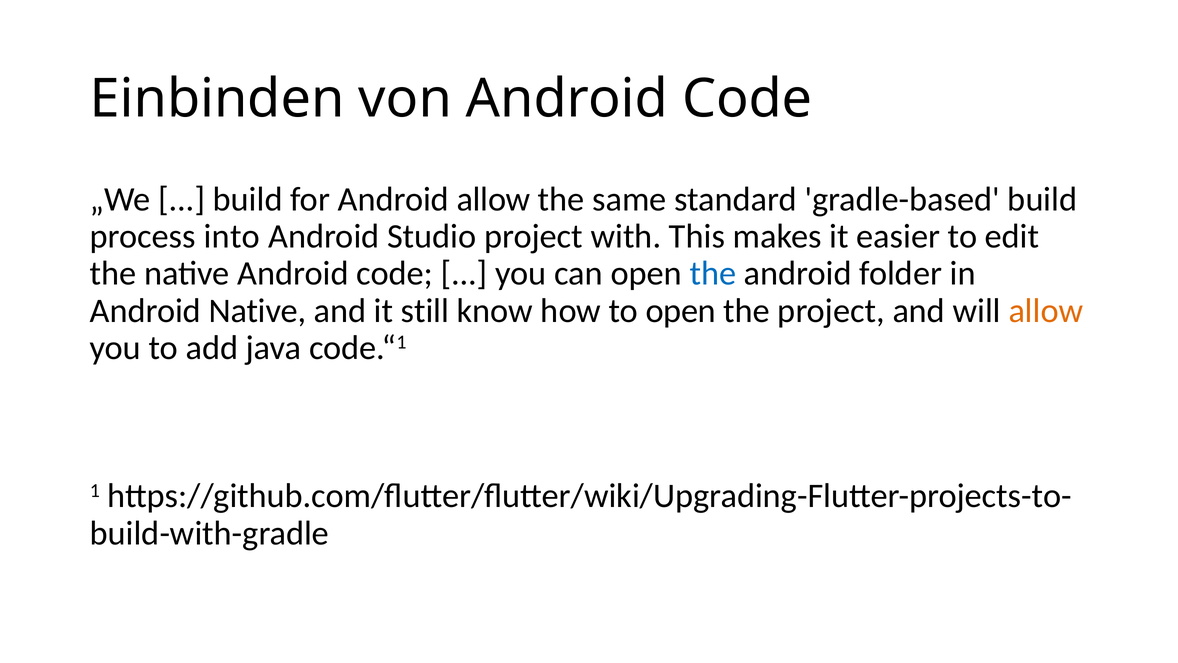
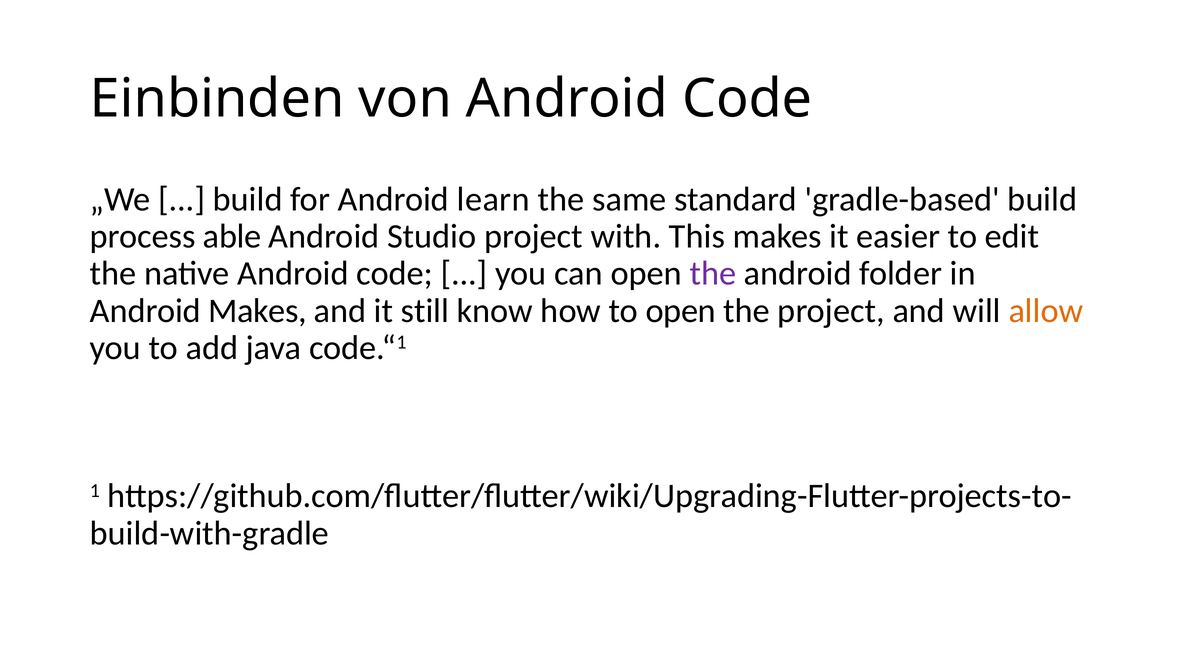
Android allow: allow -> learn (493, 199)
into: into -> able (232, 236)
the colour: blue -> purple (713, 273)
Android Native: Native -> Makes (257, 311)
